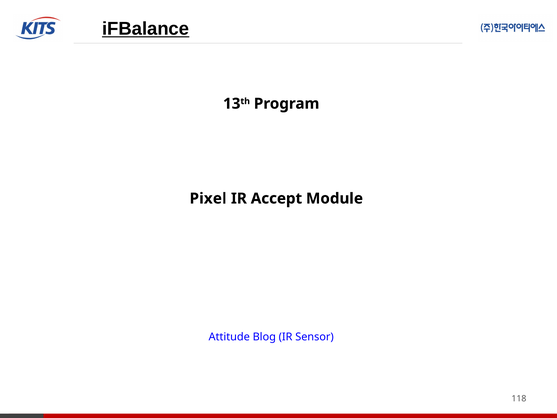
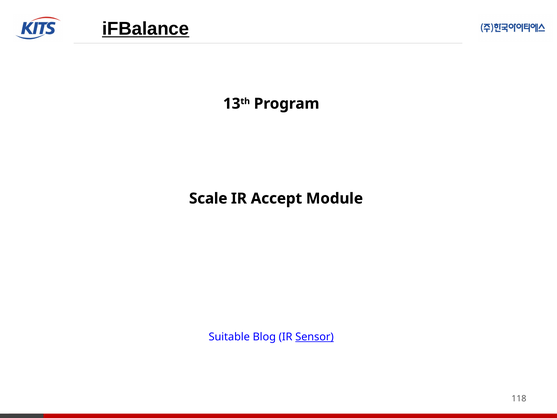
Pixel: Pixel -> Scale (208, 198)
Attitude: Attitude -> Suitable (229, 337)
Sensor underline: none -> present (315, 337)
